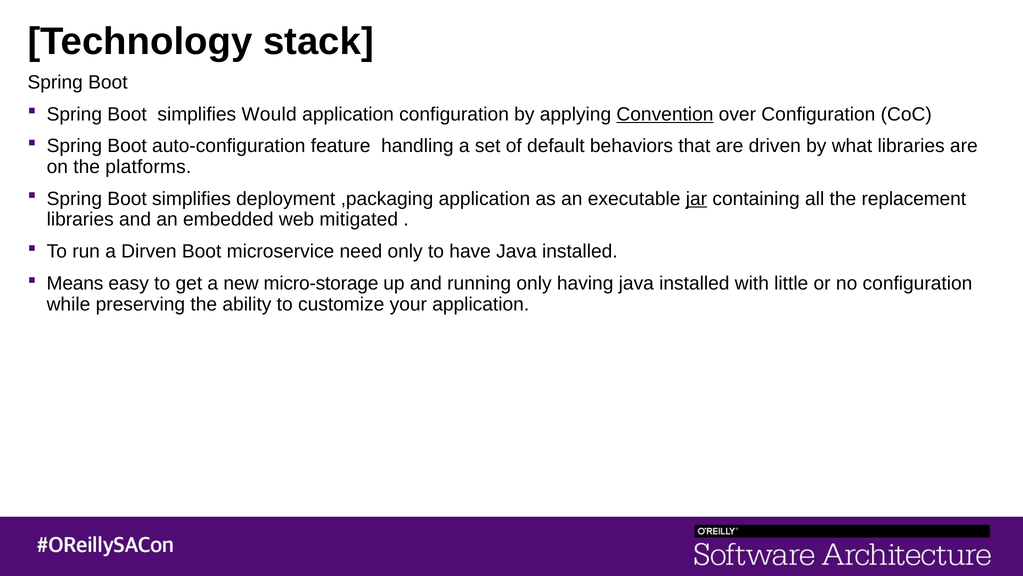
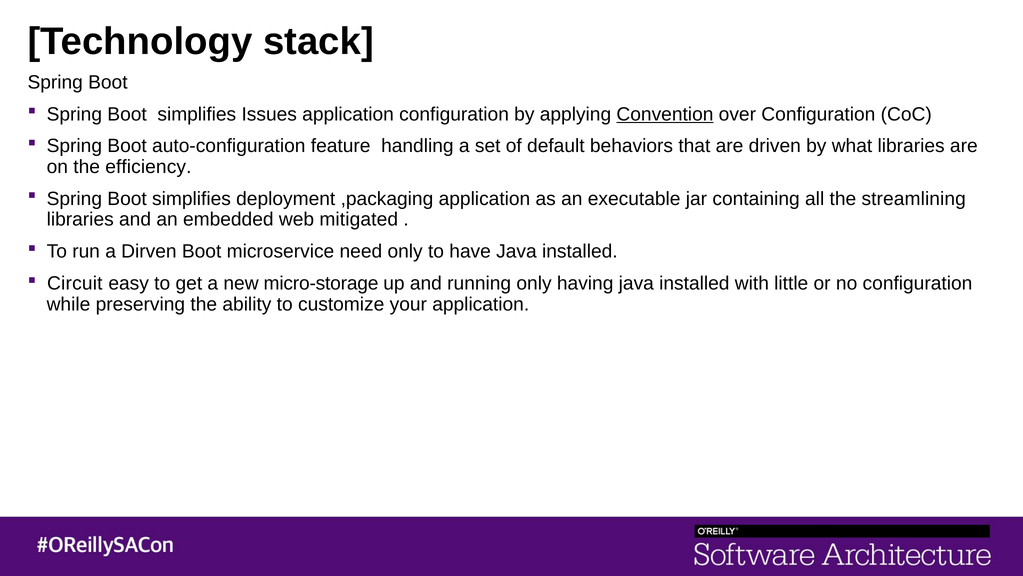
Would: Would -> Issues (269, 114)
platforms: platforms -> efficiency (148, 167)
jar underline: present -> none (696, 199)
replacement: replacement -> streamlining (914, 199)
Means: Means -> Circuit (75, 283)
